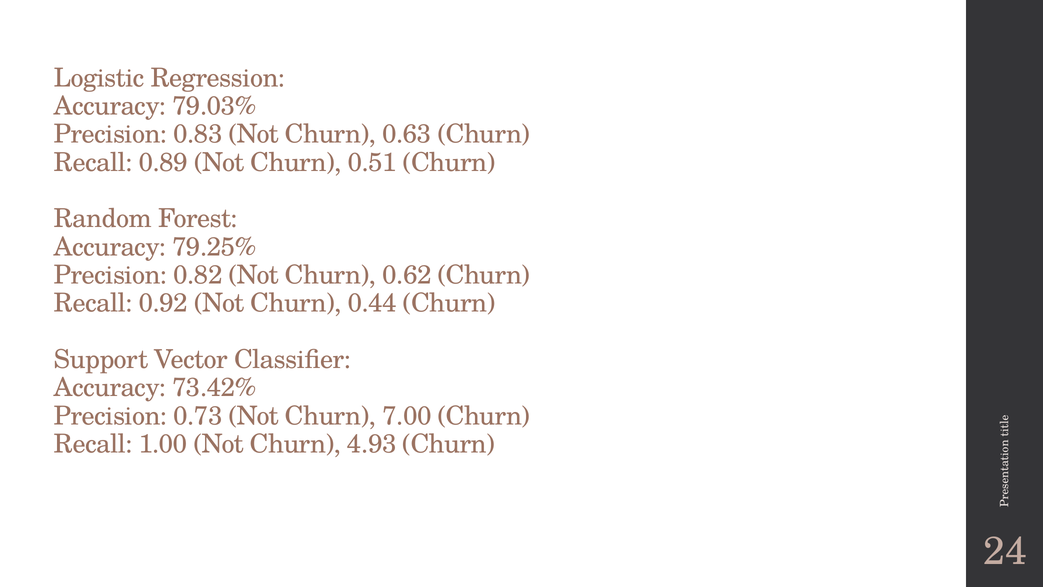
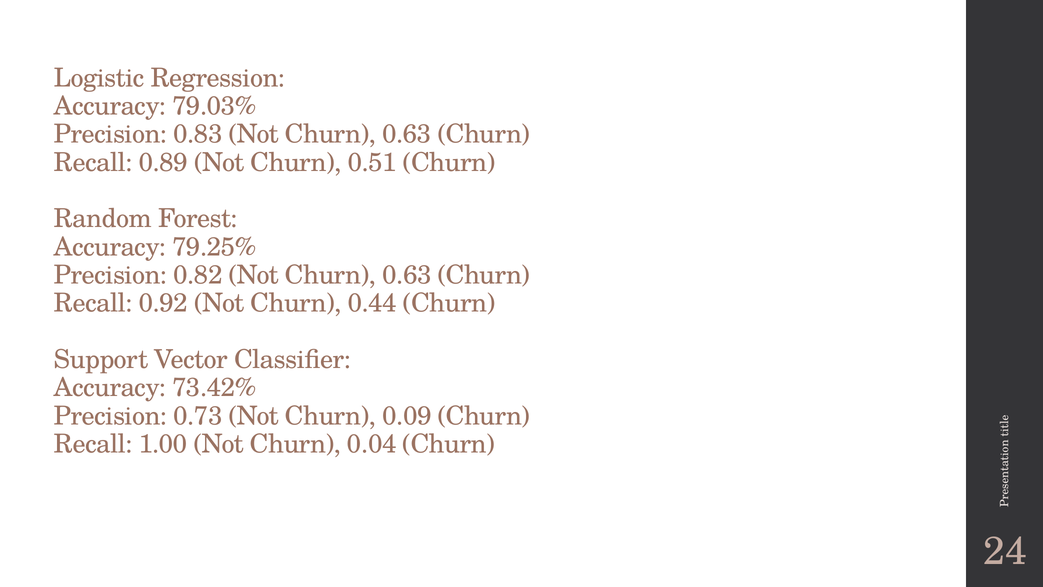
0.82 Not Churn 0.62: 0.62 -> 0.63 (407, 275)
7.00: 7.00 -> 0.09 (407, 416)
4.93: 4.93 -> 0.04 (372, 444)
